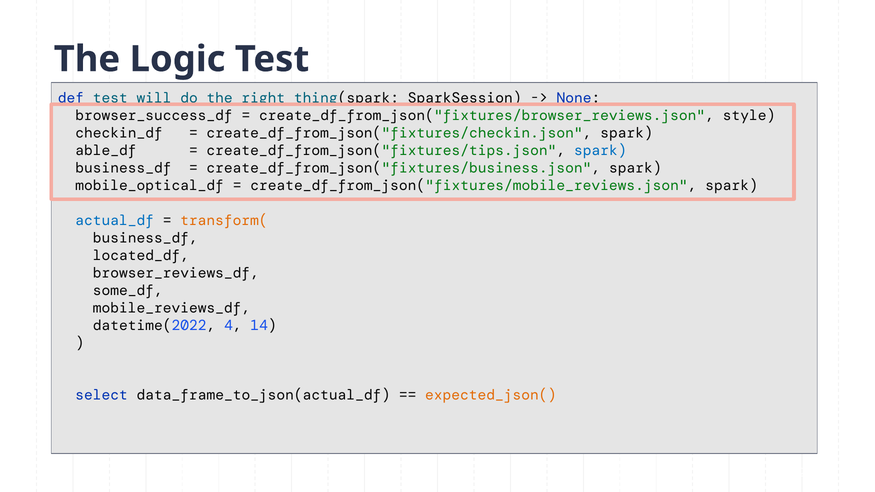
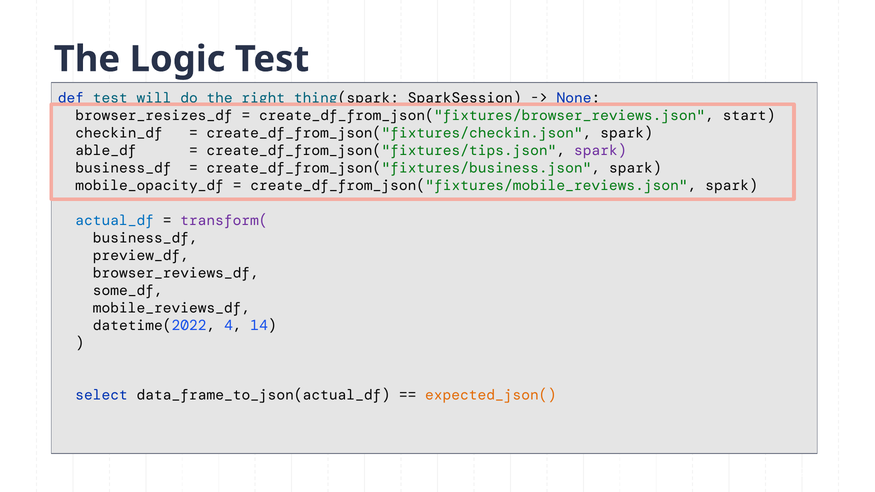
browser_success_df: browser_success_df -> browser_resizes_df (154, 115)
style: style -> start (749, 115)
spark colour: blue -> purple (600, 150)
mobile_optical_df: mobile_optical_df -> mobile_opacity_df (150, 185)
transform( colour: orange -> purple (224, 220)
located_df: located_df -> preview_df (141, 255)
